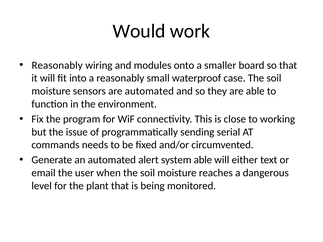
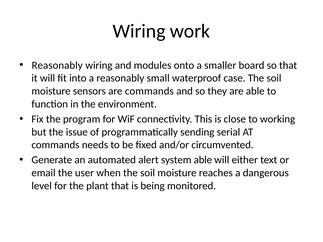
Would: Would -> Wiring (139, 31)
are automated: automated -> commands (149, 91)
